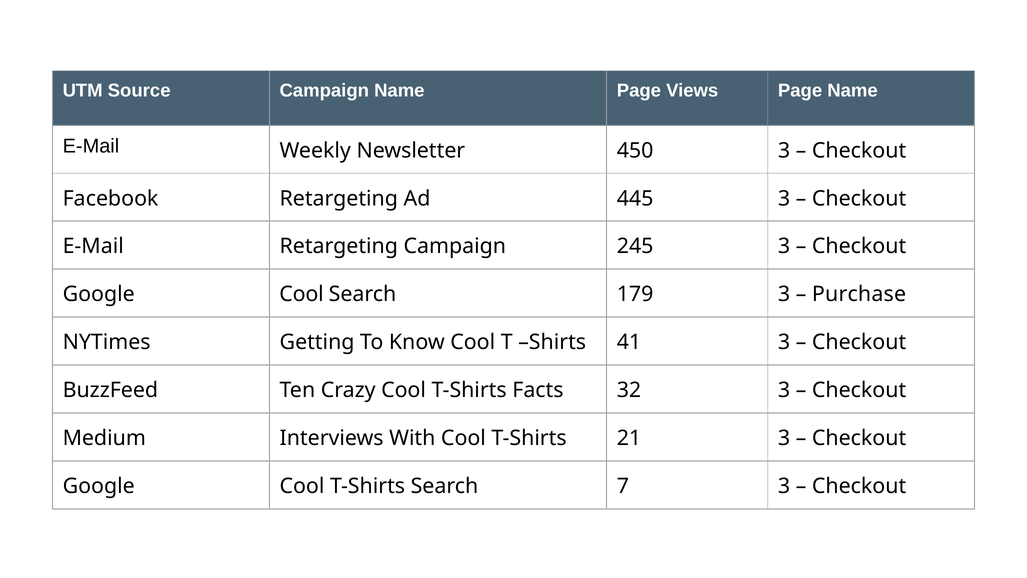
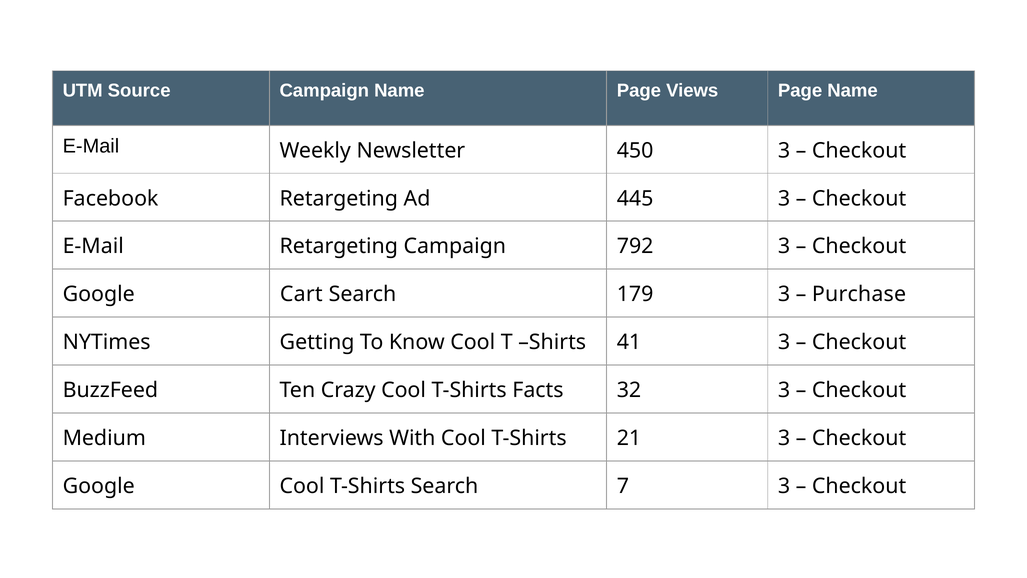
245: 245 -> 792 (635, 246)
Cool: Cool -> Cart (301, 294)
